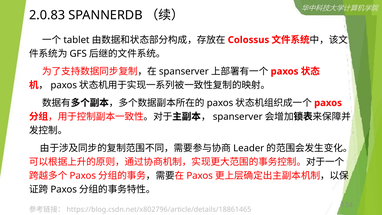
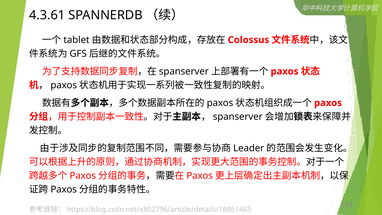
2.0.83: 2.0.83 -> 4.3.61 (47, 15)
